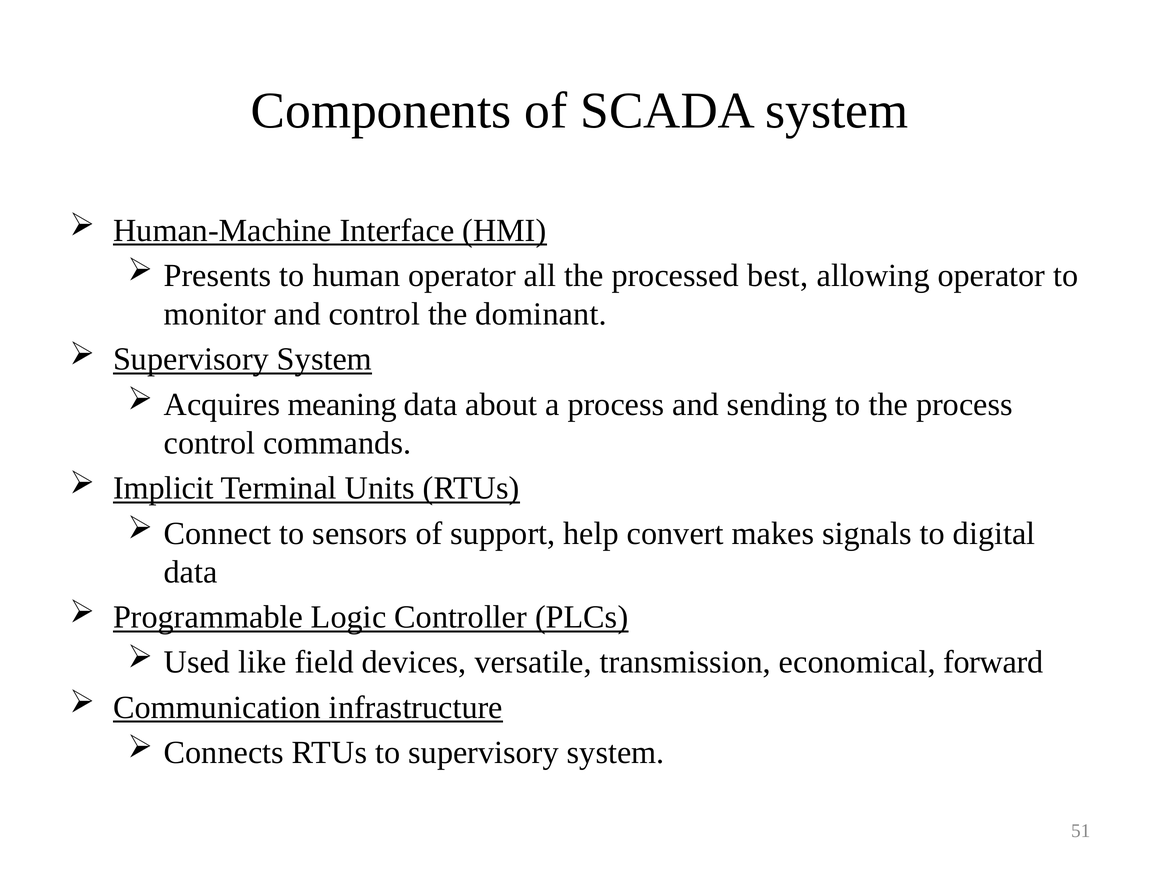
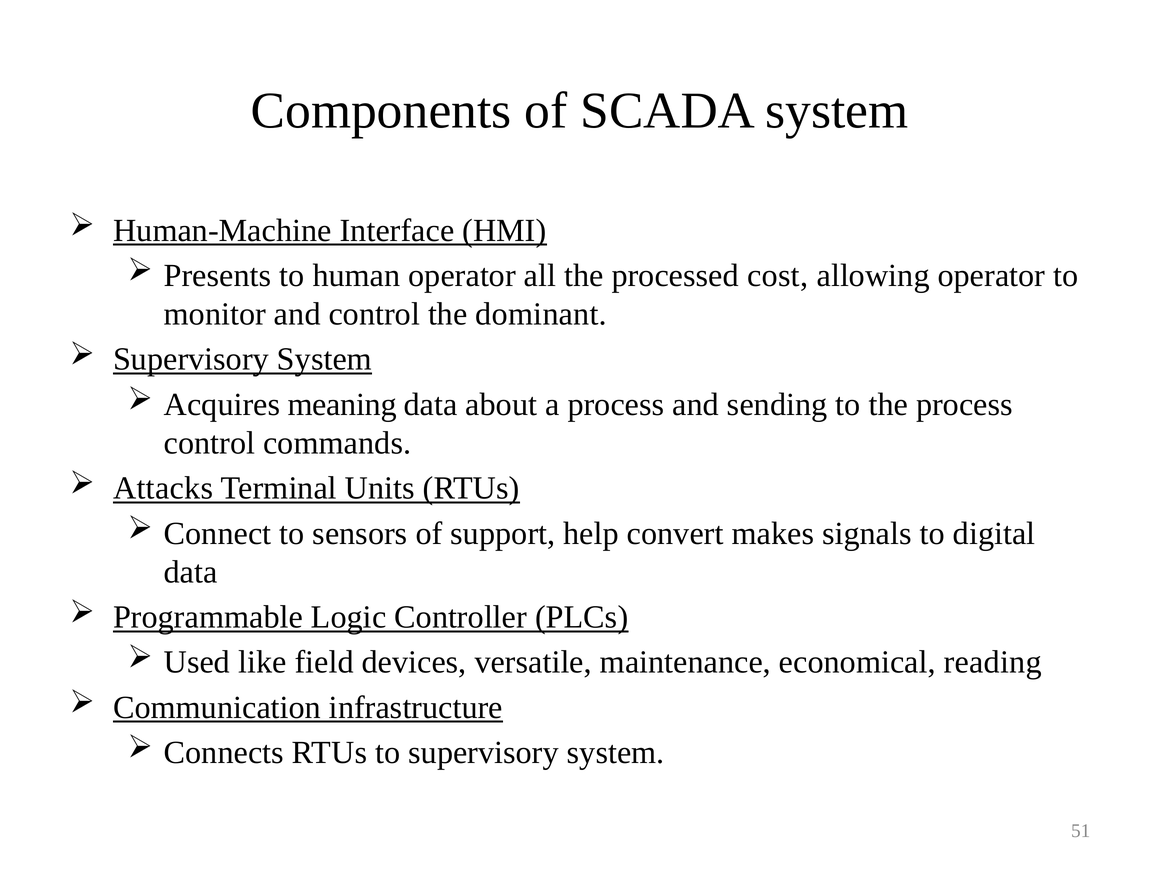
best: best -> cost (778, 276)
Implicit: Implicit -> Attacks (163, 488)
transmission: transmission -> maintenance (685, 662)
forward: forward -> reading (993, 662)
